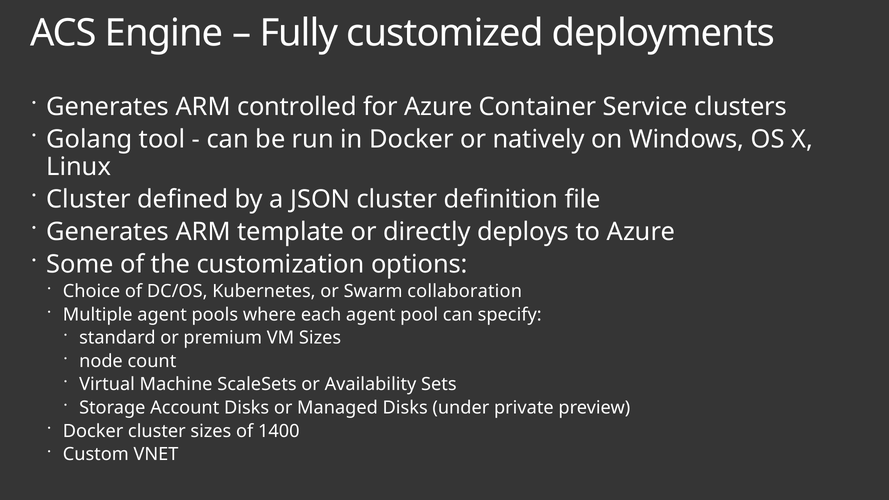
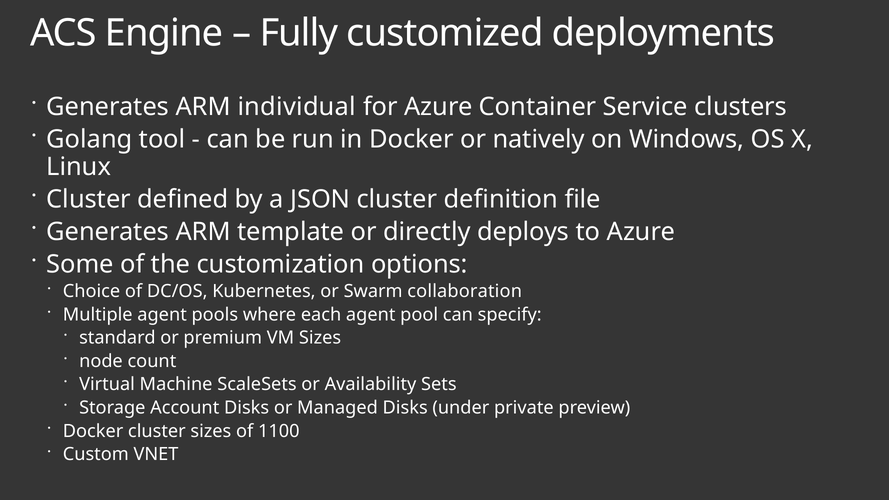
controlled: controlled -> individual (297, 107)
1400: 1400 -> 1100 (279, 431)
